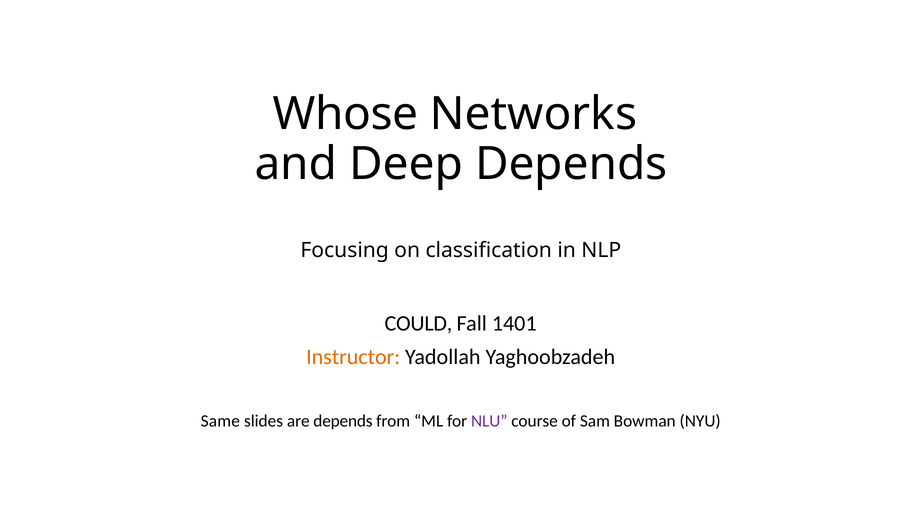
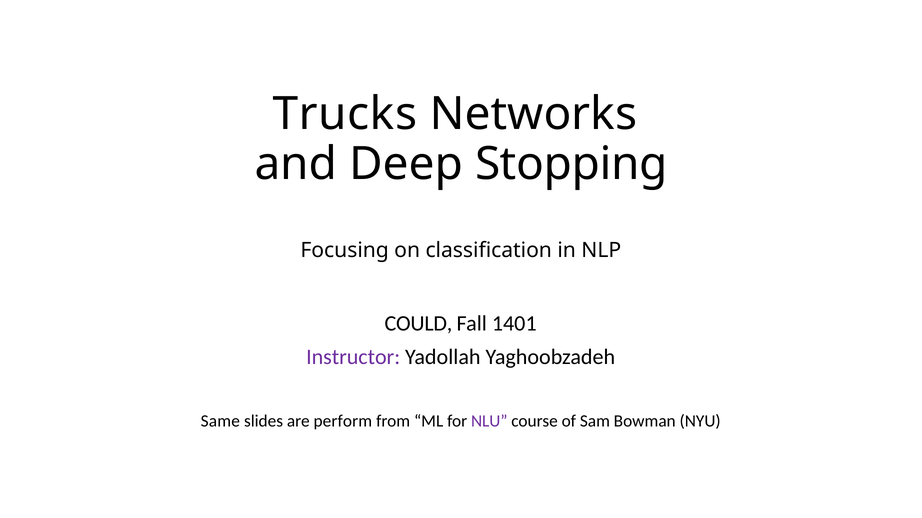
Whose: Whose -> Trucks (345, 114)
Deep Depends: Depends -> Stopping (571, 164)
Instructor colour: orange -> purple (353, 357)
are depends: depends -> perform (343, 422)
